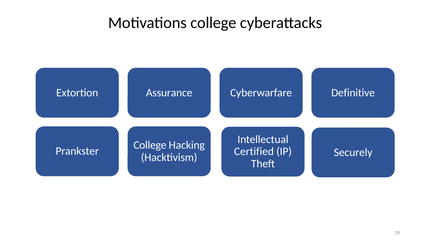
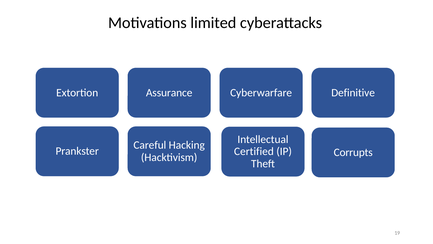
Motivations college: college -> limited (213, 23)
College: College -> Careful (150, 145)
Securely: Securely -> Corrupts (353, 152)
